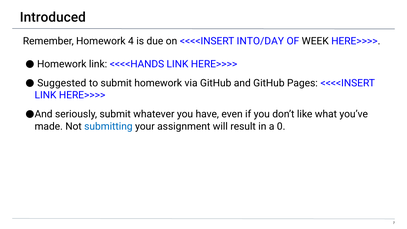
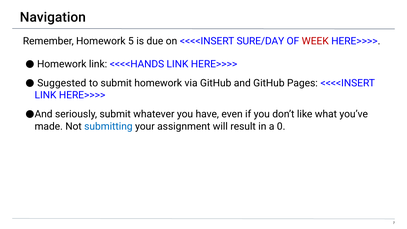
Introduced: Introduced -> Navigation (53, 17)
4: 4 -> 5 (131, 41)
INTO/DAY: INTO/DAY -> SURE/DAY (260, 41)
WEEK colour: black -> red (315, 41)
